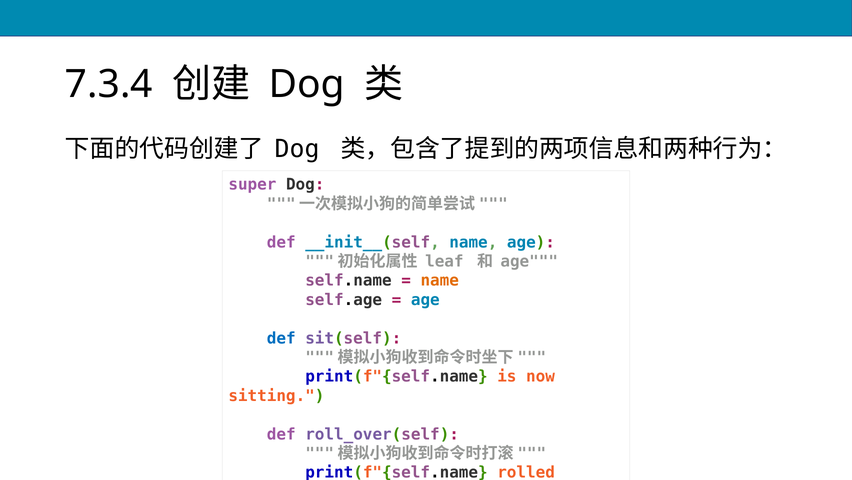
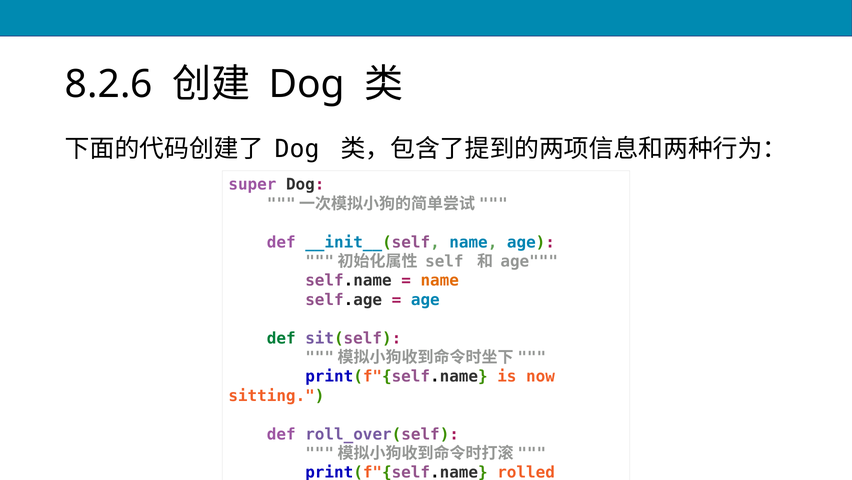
7.3.4: 7.3.4 -> 8.2.6 (109, 84)
leaf: leaf -> self (444, 261)
def colour: blue -> green (281, 338)
